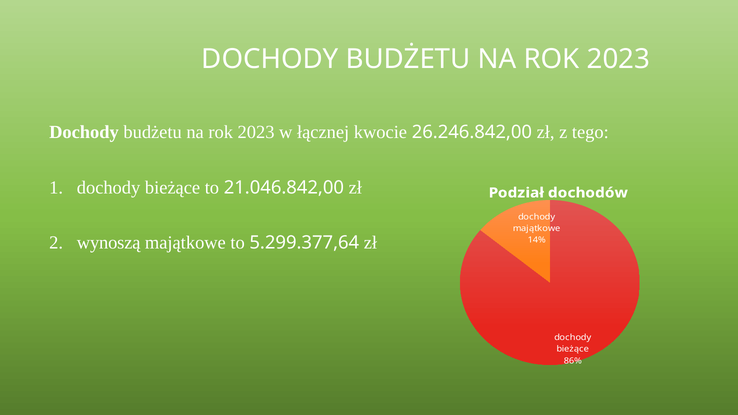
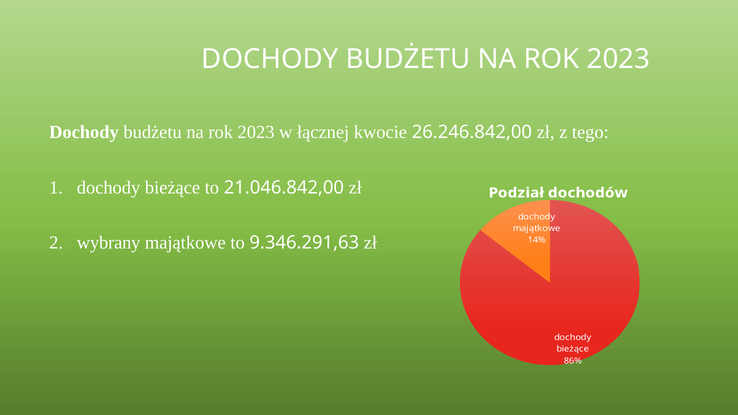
wynoszą: wynoszą -> wybrany (109, 243)
5.299.377,64: 5.299.377,64 -> 9.346.291,63 (304, 243)
